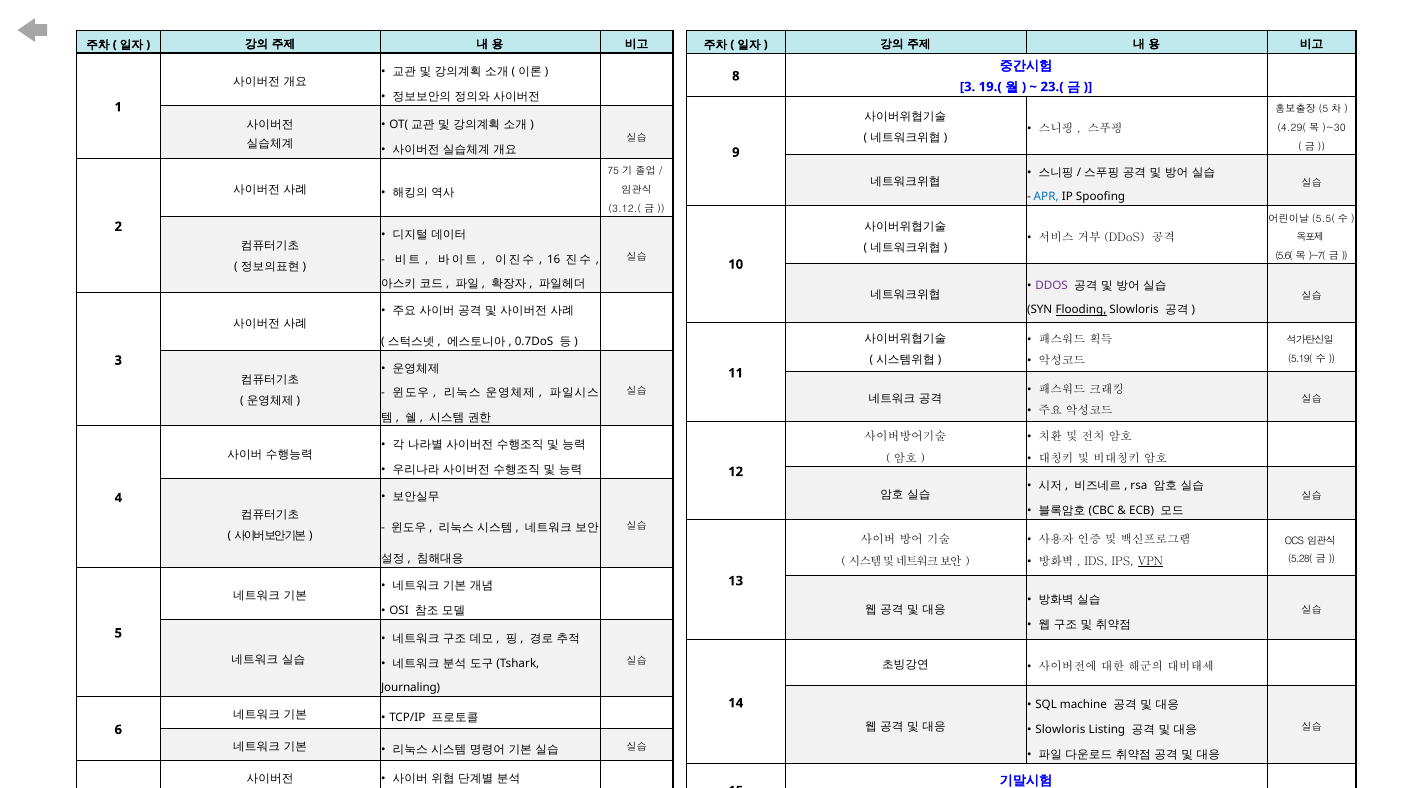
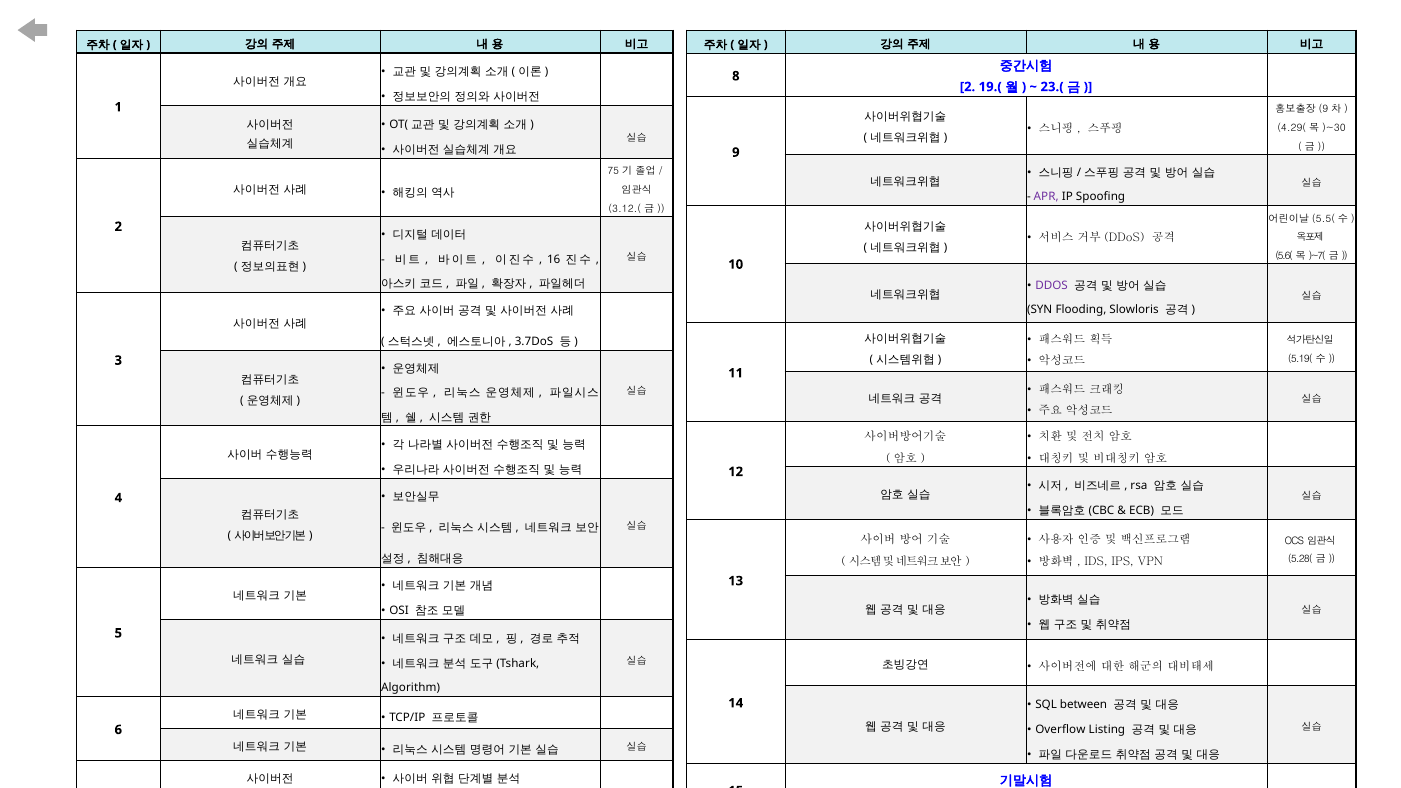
3: 3 -> 2 (967, 87)
5: 5 -> 9 (1324, 110)
APR colour: blue -> purple (1046, 197)
Flooding underline: present -> none (1081, 310)
0.7DoS: 0.7DoS -> 3.7DoS (534, 341)
VPN underline: present -> none (1150, 561)
Journaling: Journaling -> Algorithm (411, 688)
machine: machine -> between (1083, 704)
Slowloris: Slowloris -> Overflow (1060, 730)
